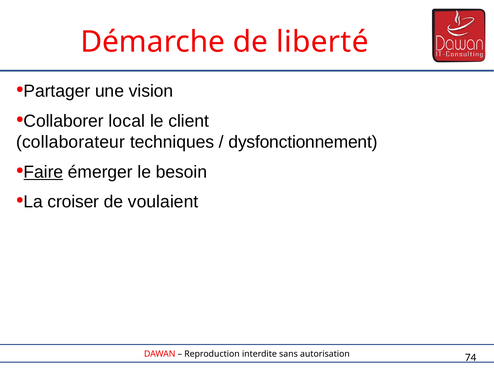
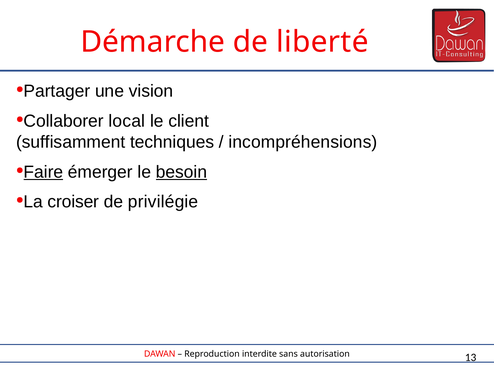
collaborateur: collaborateur -> suffisamment (71, 142)
dysfonctionnement: dysfonctionnement -> incompréhensions (303, 142)
besoin underline: none -> present (182, 172)
voulaient: voulaient -> privilégie (163, 202)
74: 74 -> 13 (471, 357)
